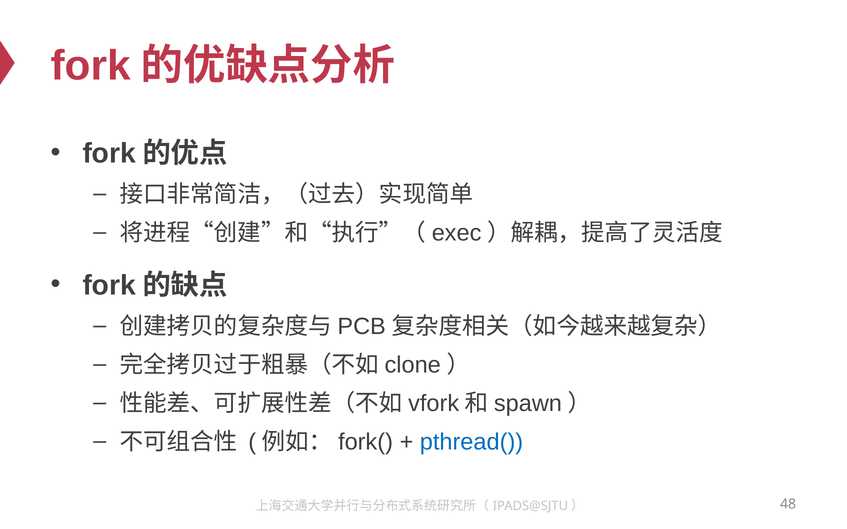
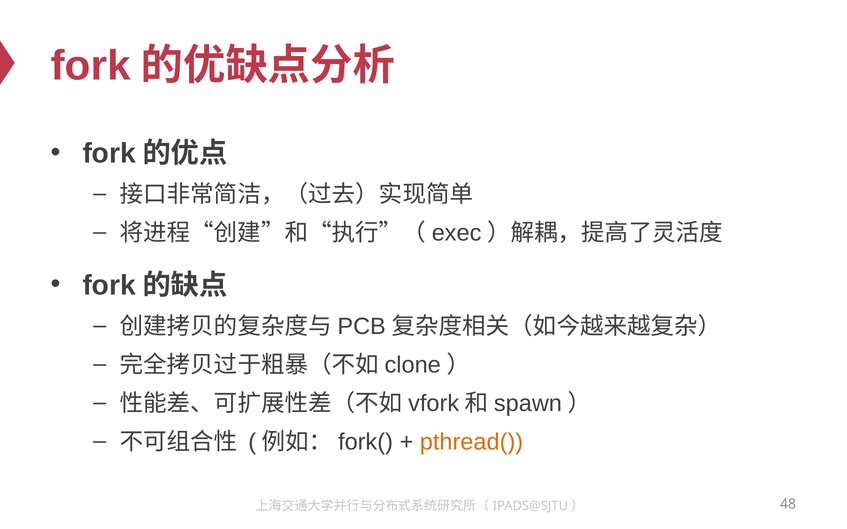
pthread( colour: blue -> orange (472, 442)
